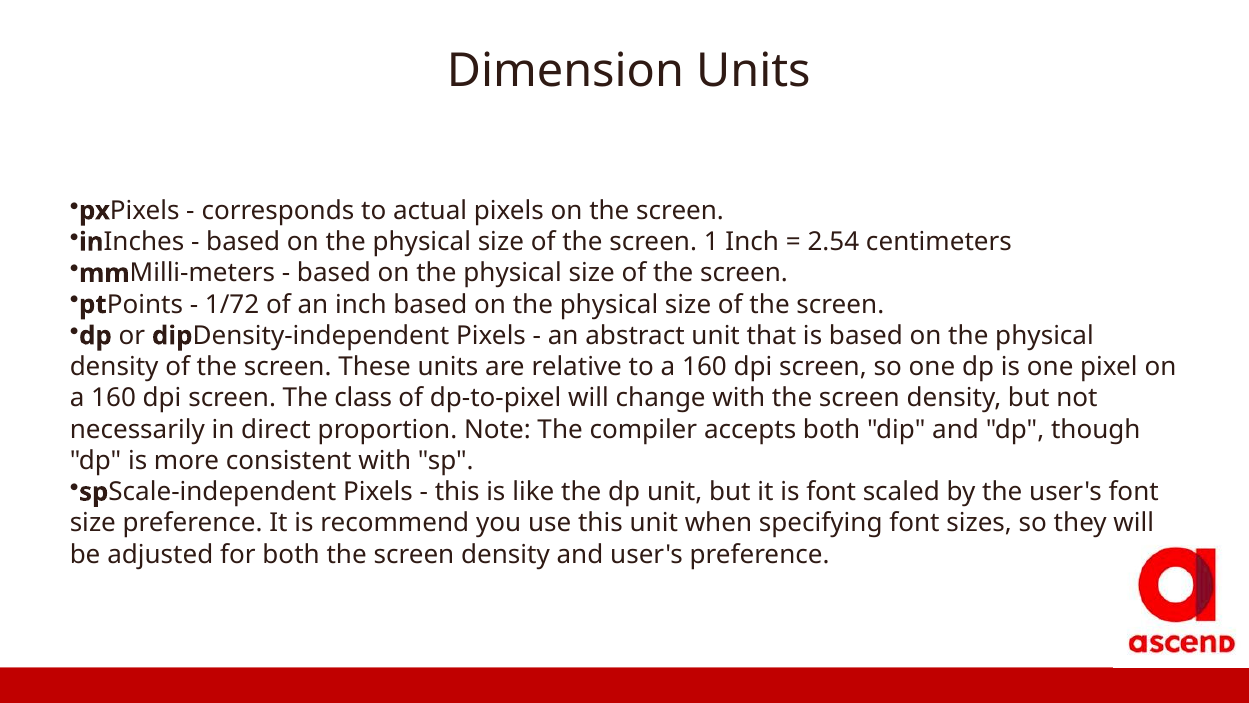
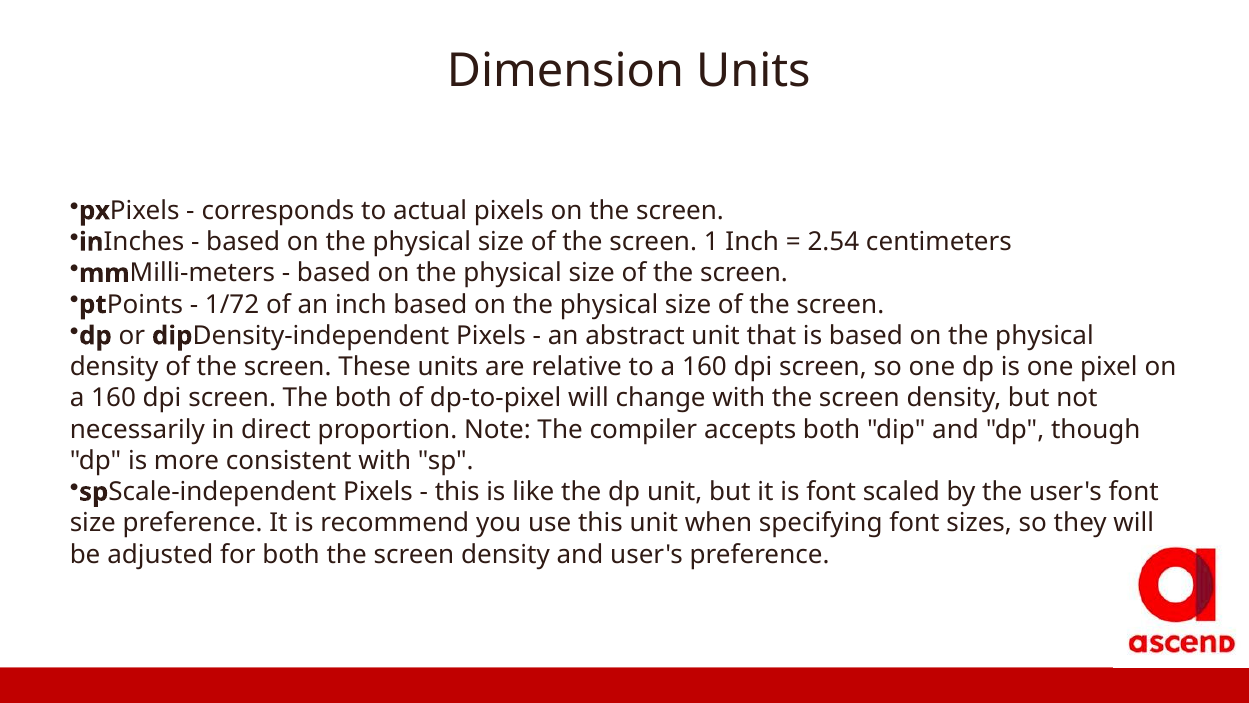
The class: class -> both (363, 398)
